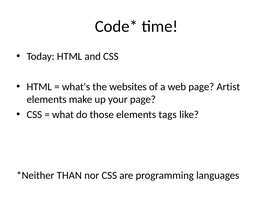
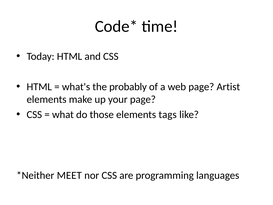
websites: websites -> probably (128, 87)
THAN: THAN -> MEET (69, 175)
